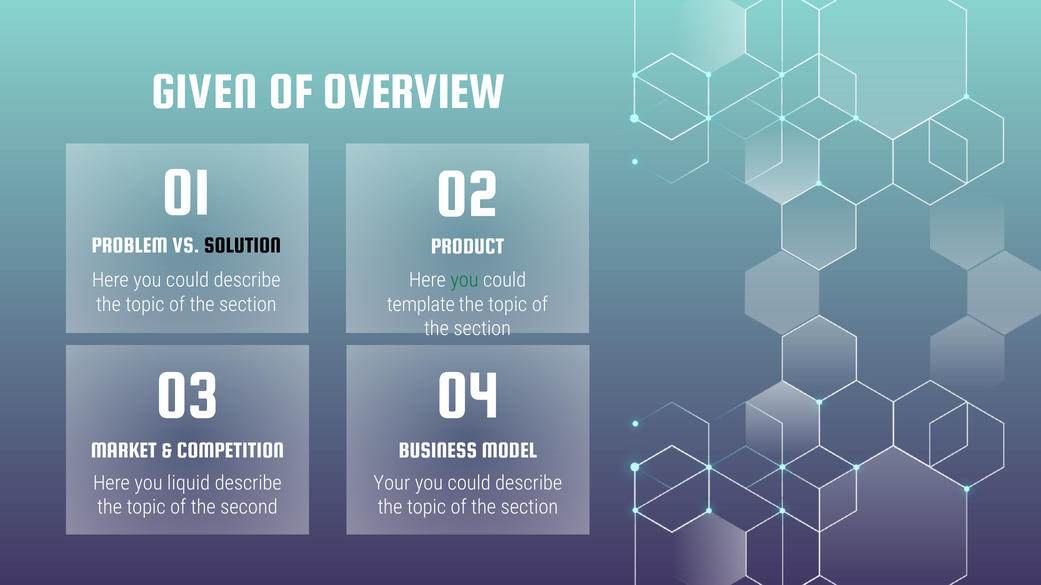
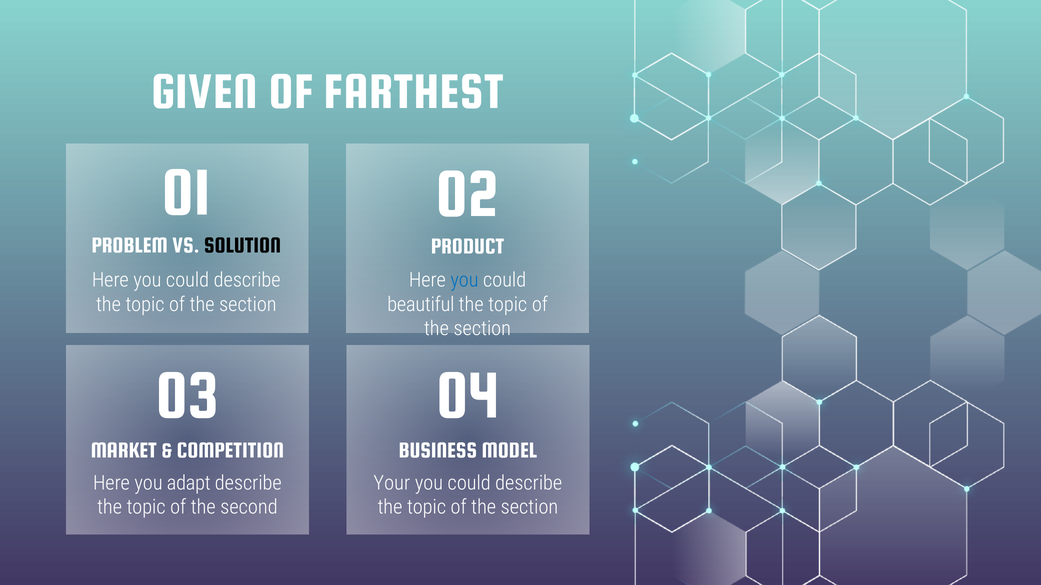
OVERVIEW: OVERVIEW -> FARTHEST (414, 91)
you colour: green -> blue (464, 280)
template: template -> beautiful (421, 305)
liquid: liquid -> adapt (189, 483)
